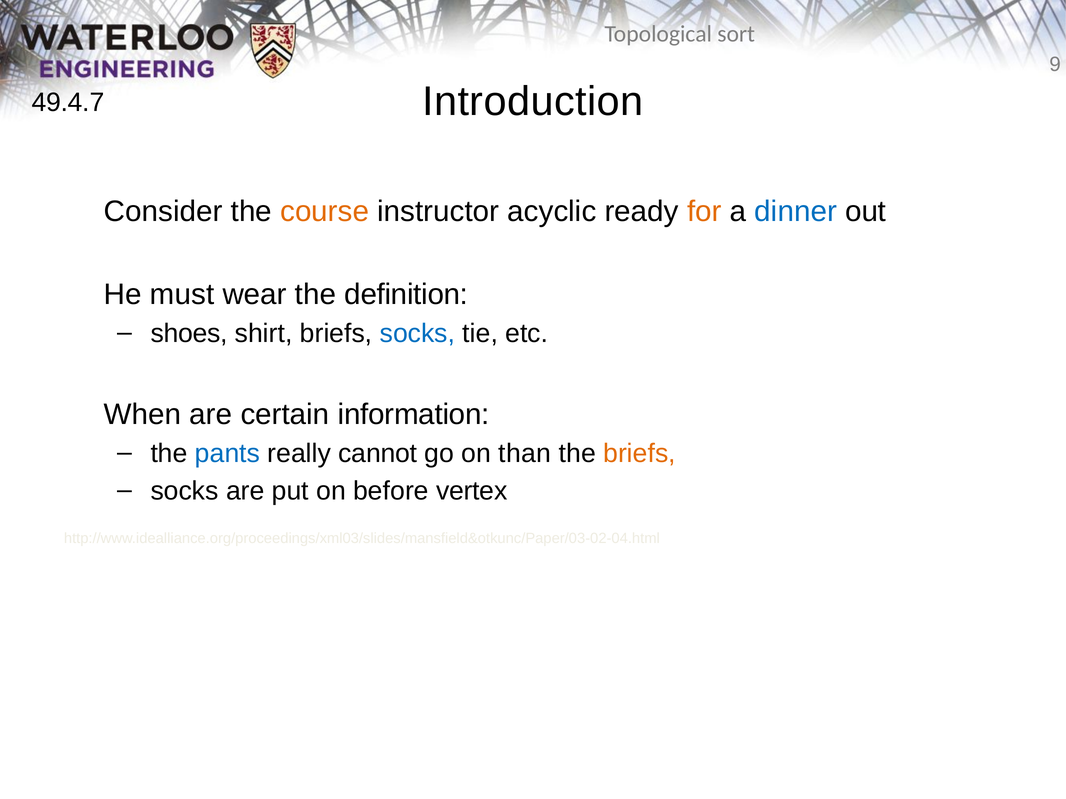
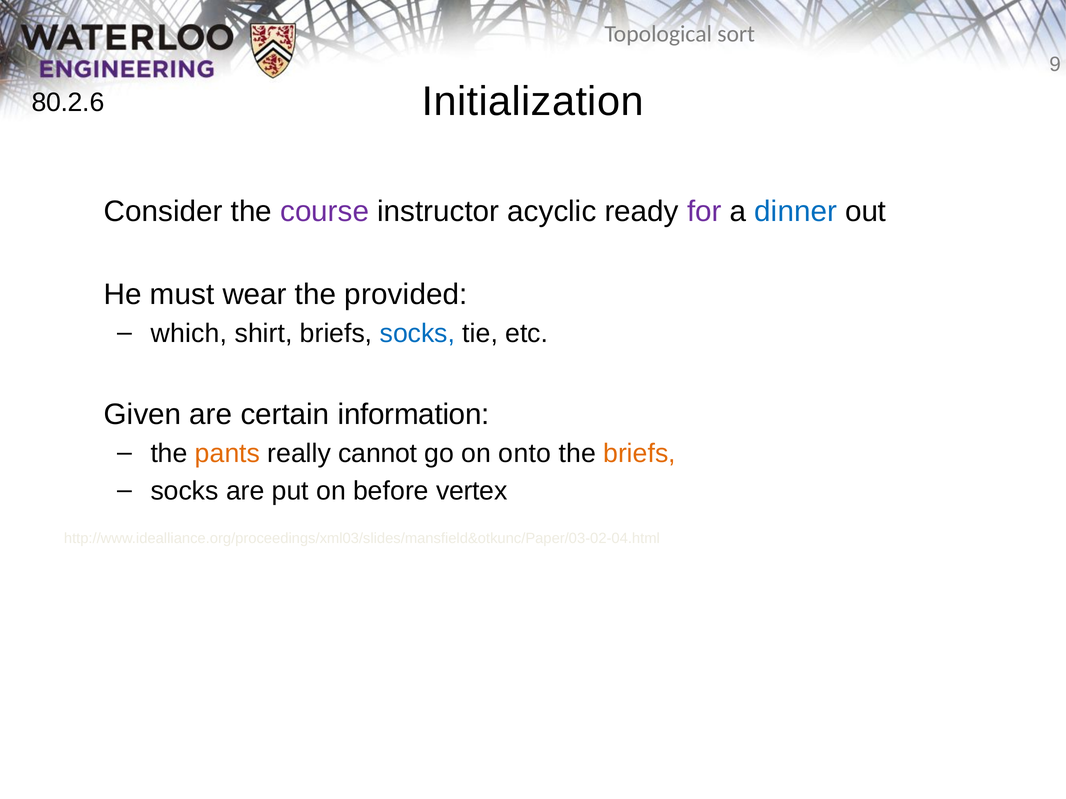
Introduction: Introduction -> Initialization (533, 102)
49.4.7: 49.4.7 -> 80.2.6 (68, 103)
course colour: orange -> purple (325, 212)
for colour: orange -> purple (704, 212)
definition: definition -> provided (406, 295)
shoes: shoes -> which (189, 334)
When: When -> Given (143, 415)
pants colour: blue -> orange (227, 454)
than: than -> onto (525, 454)
